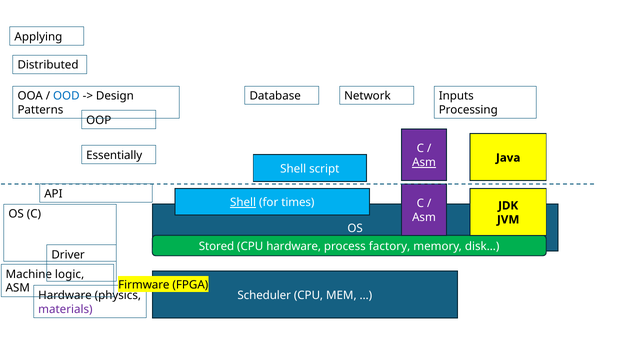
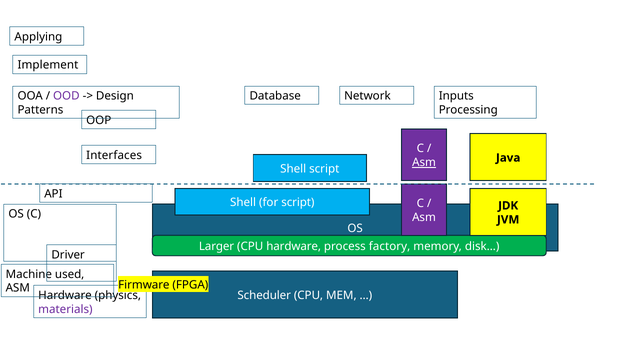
Distributed: Distributed -> Implement (48, 65)
OOD colour: blue -> purple (66, 96)
Essentially: Essentially -> Interfaces (114, 155)
Shell underline: present -> none (243, 202)
for times: times -> script (298, 202)
Stored: Stored -> Larger (217, 246)
logic: logic -> used (70, 274)
